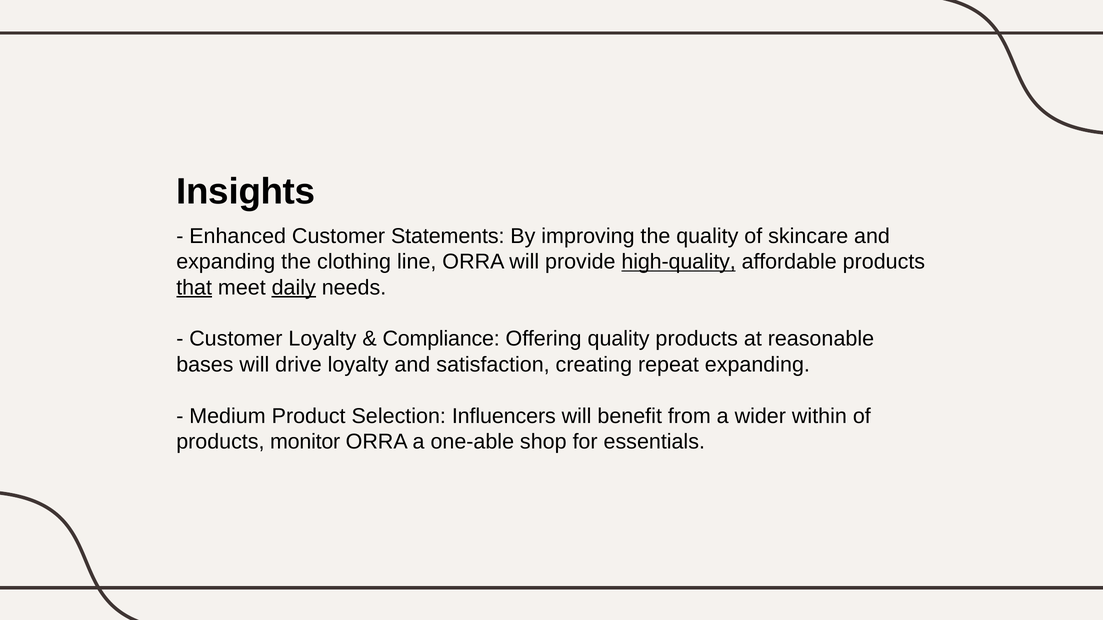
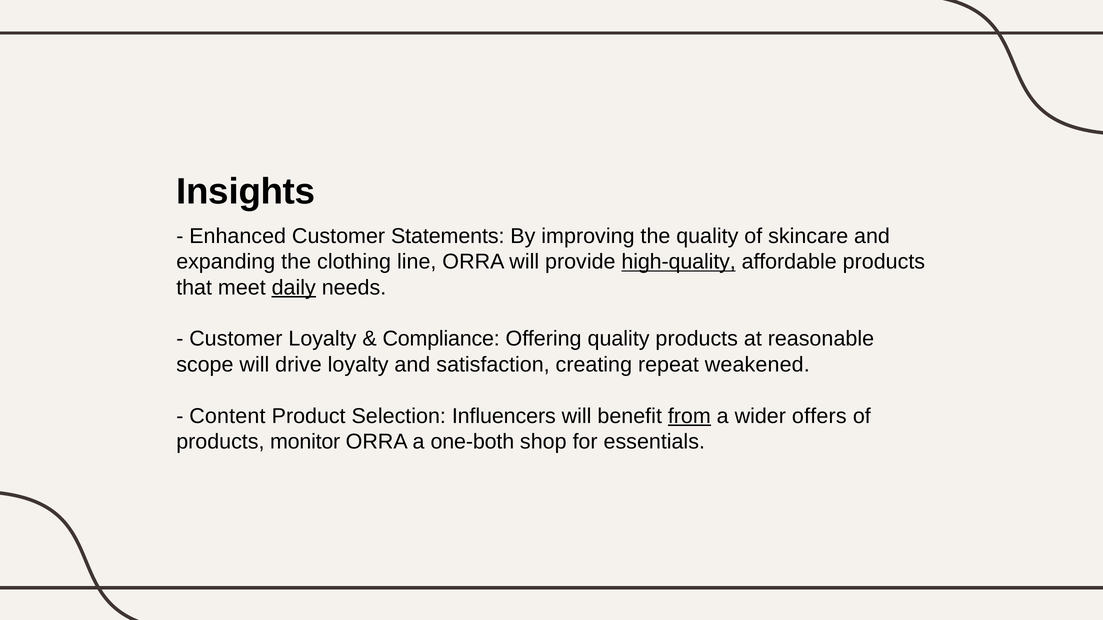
that underline: present -> none (194, 288)
bases: bases -> scope (205, 365)
repeat expanding: expanding -> weakened (757, 365)
Medium: Medium -> Content (227, 416)
from underline: none -> present (689, 416)
within: within -> offers (819, 416)
one-able: one-able -> one-both (472, 442)
